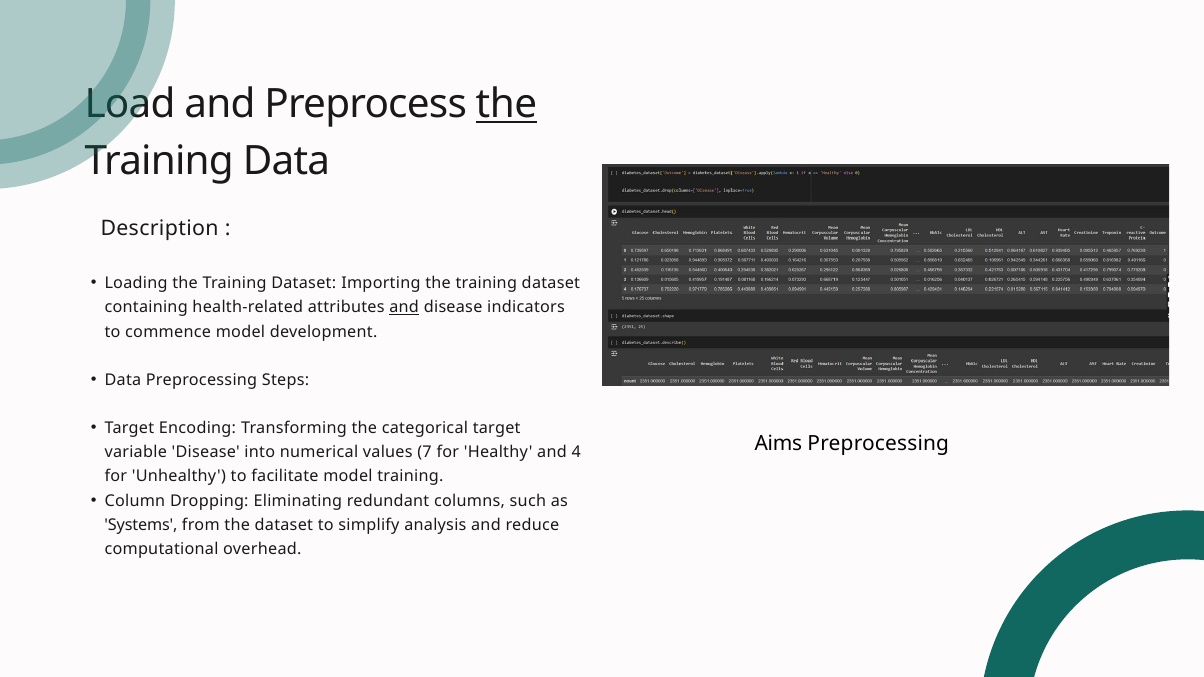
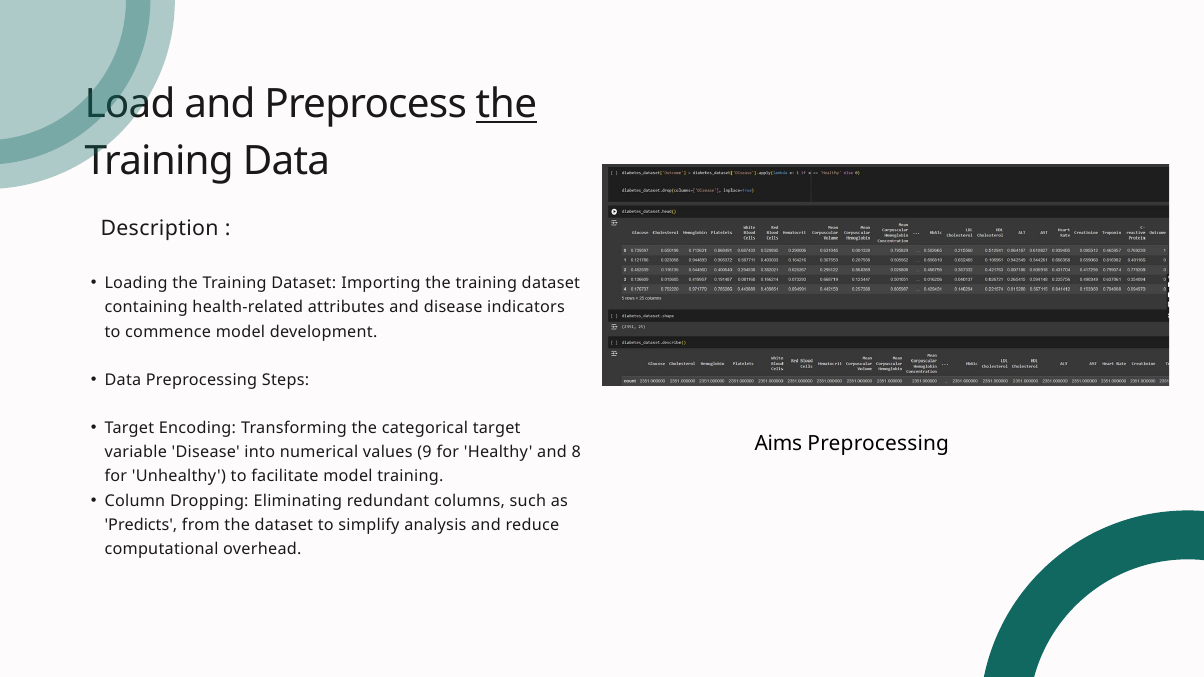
and underline: present -> none (404, 308)
7: 7 -> 9 (425, 453)
4: 4 -> 8 (576, 453)
Systems: Systems -> Predicts (141, 525)
